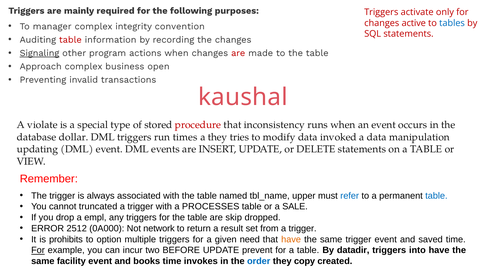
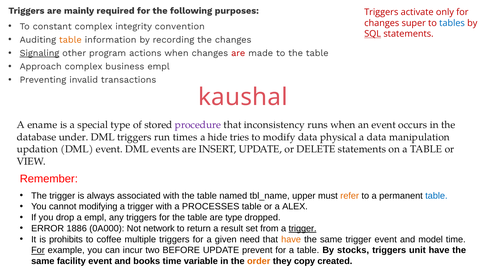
active: active -> super (414, 23)
manager: manager -> constant (52, 27)
SQL underline: none -> present (373, 34)
table colour: red -> orange (70, 40)
business open: open -> empl (159, 67)
violate: violate -> ename (42, 125)
procedure colour: red -> purple (198, 125)
dollar: dollar -> under (74, 137)
a they: they -> hide (218, 137)
invoked: invoked -> physical (339, 137)
updating: updating -> updation (37, 149)
refer colour: blue -> orange (350, 196)
truncated: truncated -> modifying (98, 207)
SALE: SALE -> ALEX (295, 207)
are skip: skip -> type (234, 218)
2512: 2512 -> 1886 (77, 229)
trigger underline: none -> present (303, 229)
option: option -> coffee (109, 240)
saved: saved -> model (431, 240)
datadir: datadir -> stocks (353, 251)
into: into -> unit (417, 251)
invokes: invokes -> variable (201, 262)
order colour: blue -> orange (259, 262)
